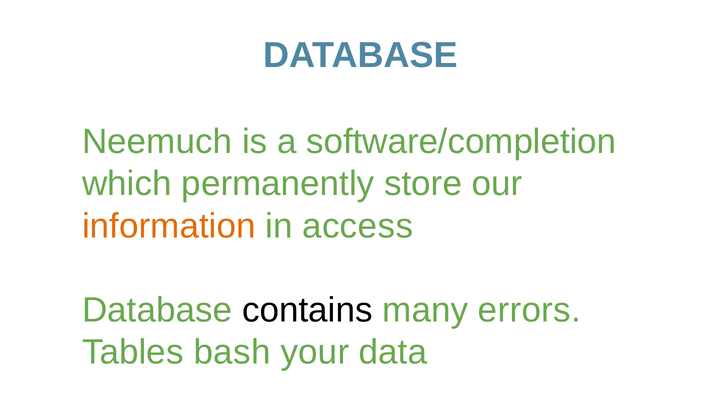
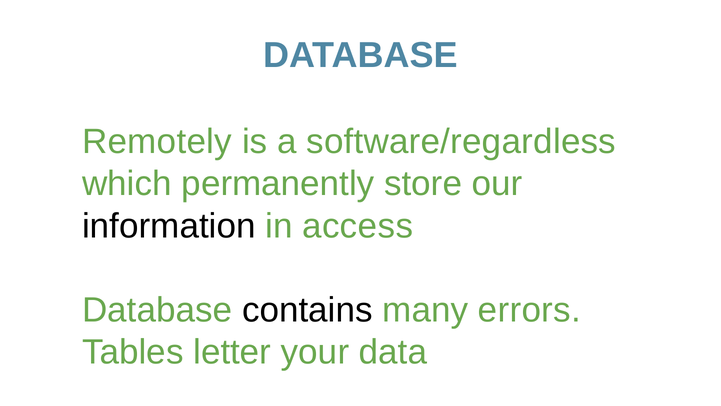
Neemuch: Neemuch -> Remotely (157, 142)
software/completion: software/completion -> software/regardless (461, 142)
information colour: orange -> black (169, 226)
bash: bash -> letter (232, 352)
